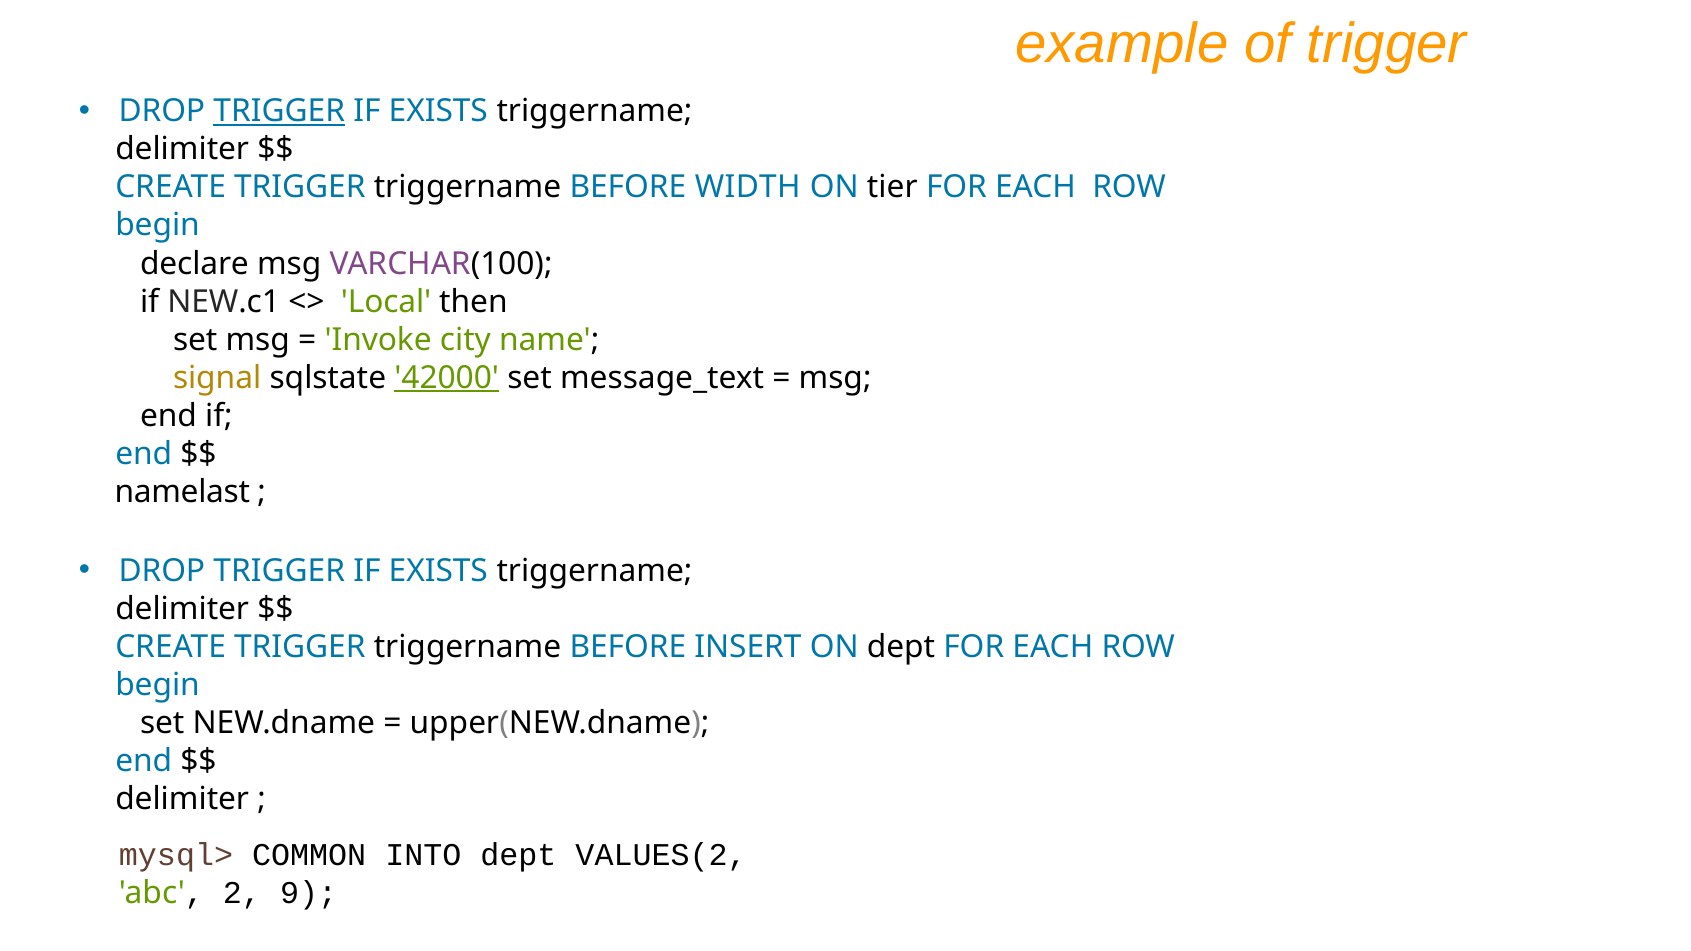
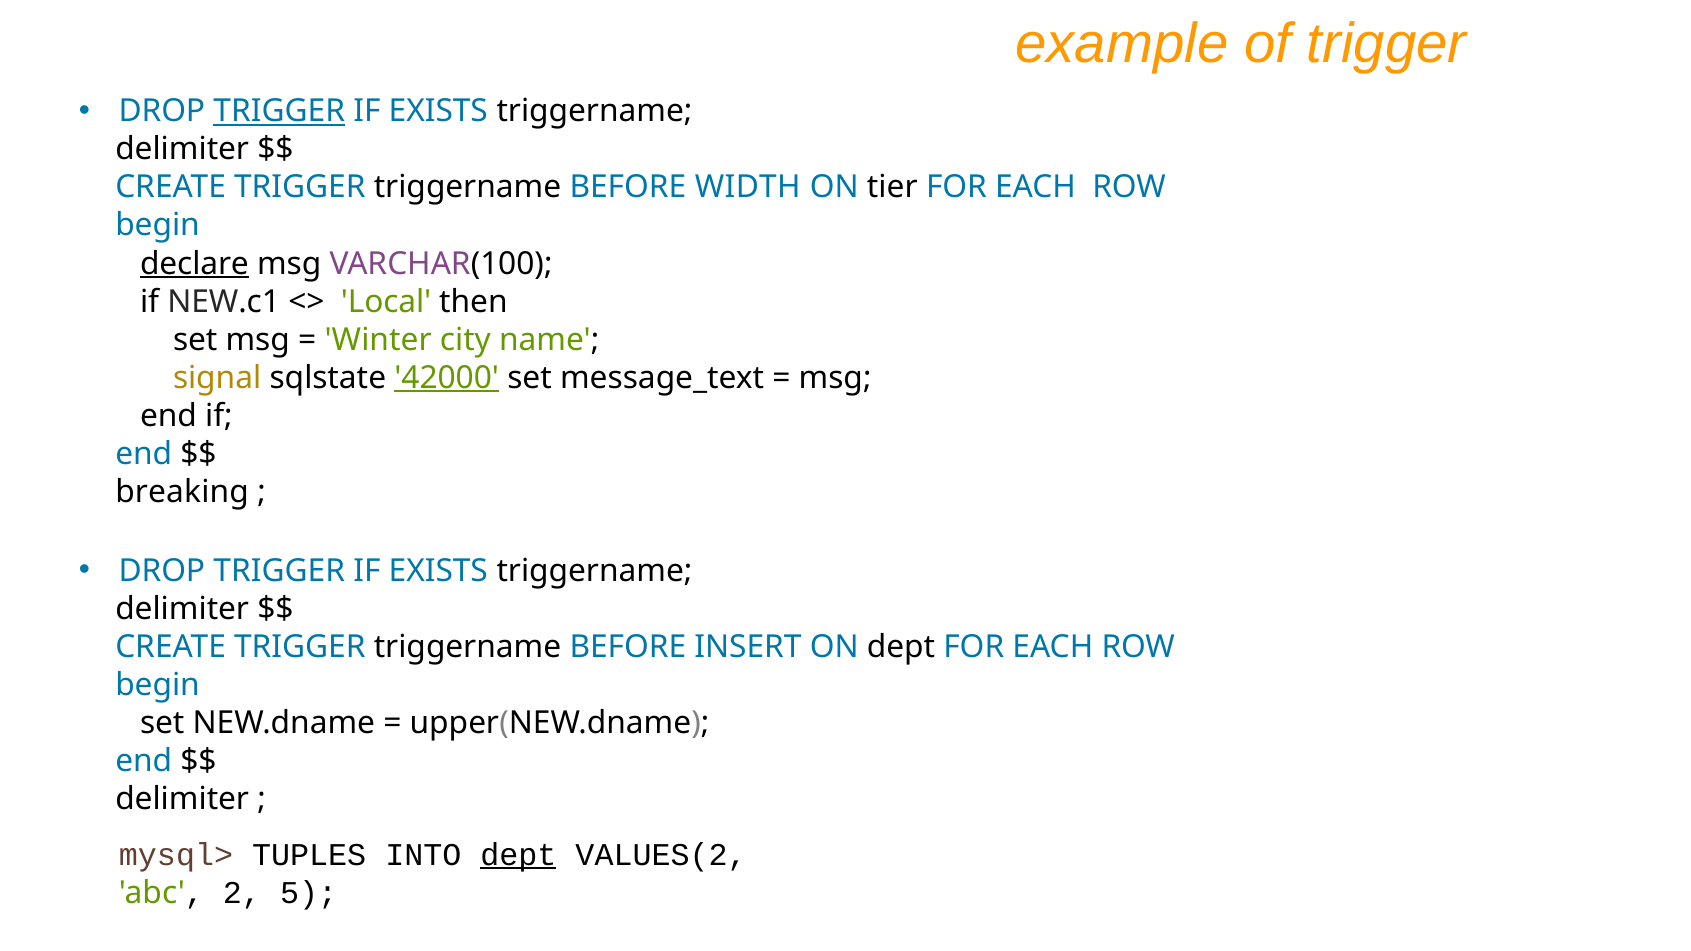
declare underline: none -> present (194, 264)
Invoke: Invoke -> Winter (378, 340)
namelast: namelast -> breaking (182, 492)
COMMON: COMMON -> TUPLES (309, 855)
dept underline: none -> present (518, 855)
9: 9 -> 5 (309, 893)
